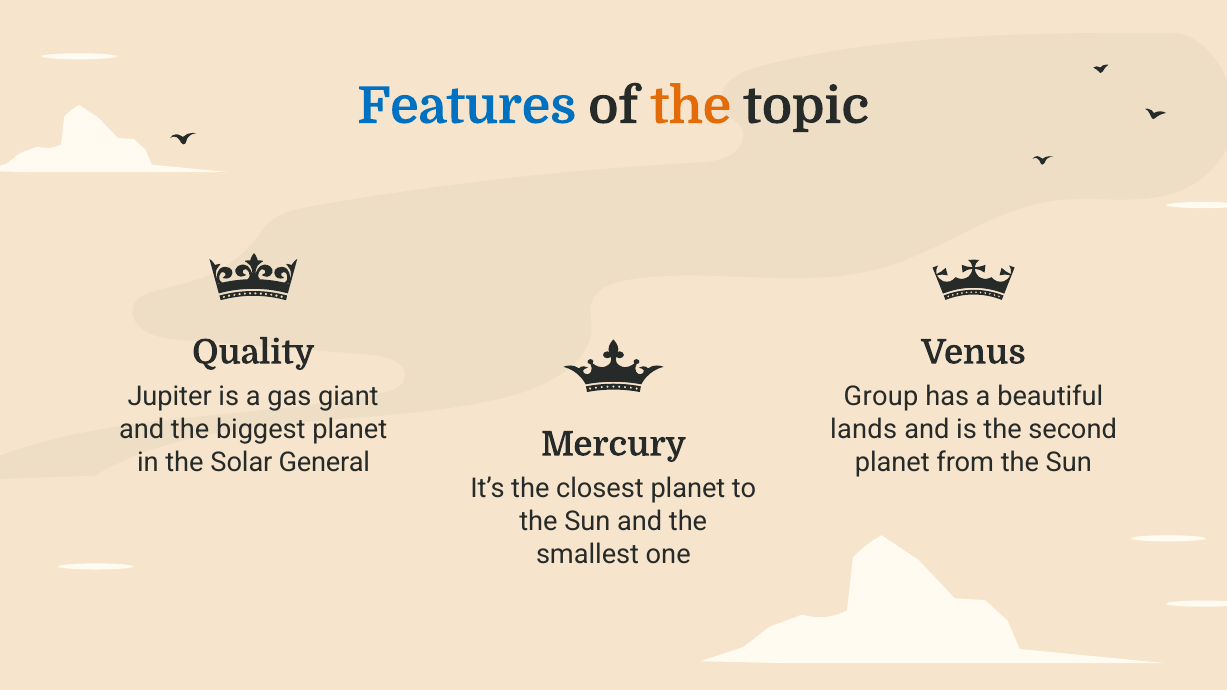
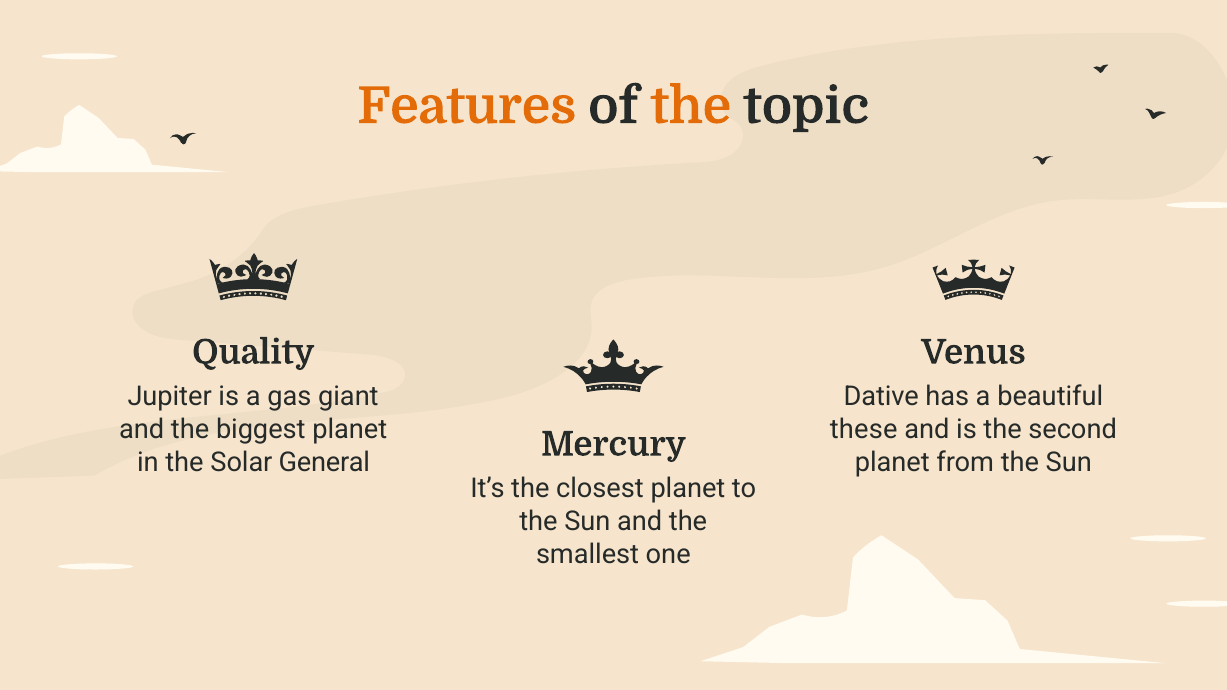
Features colour: blue -> orange (467, 106)
Group: Group -> Dative (881, 397)
lands: lands -> these (864, 430)
